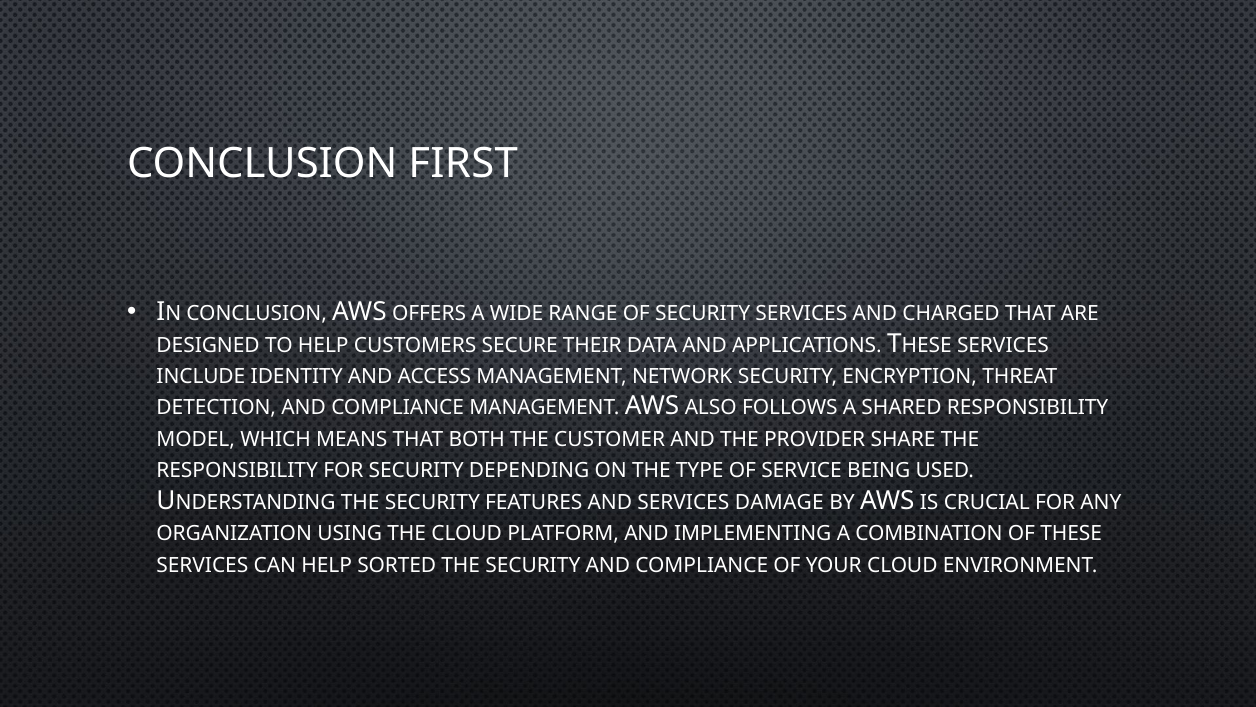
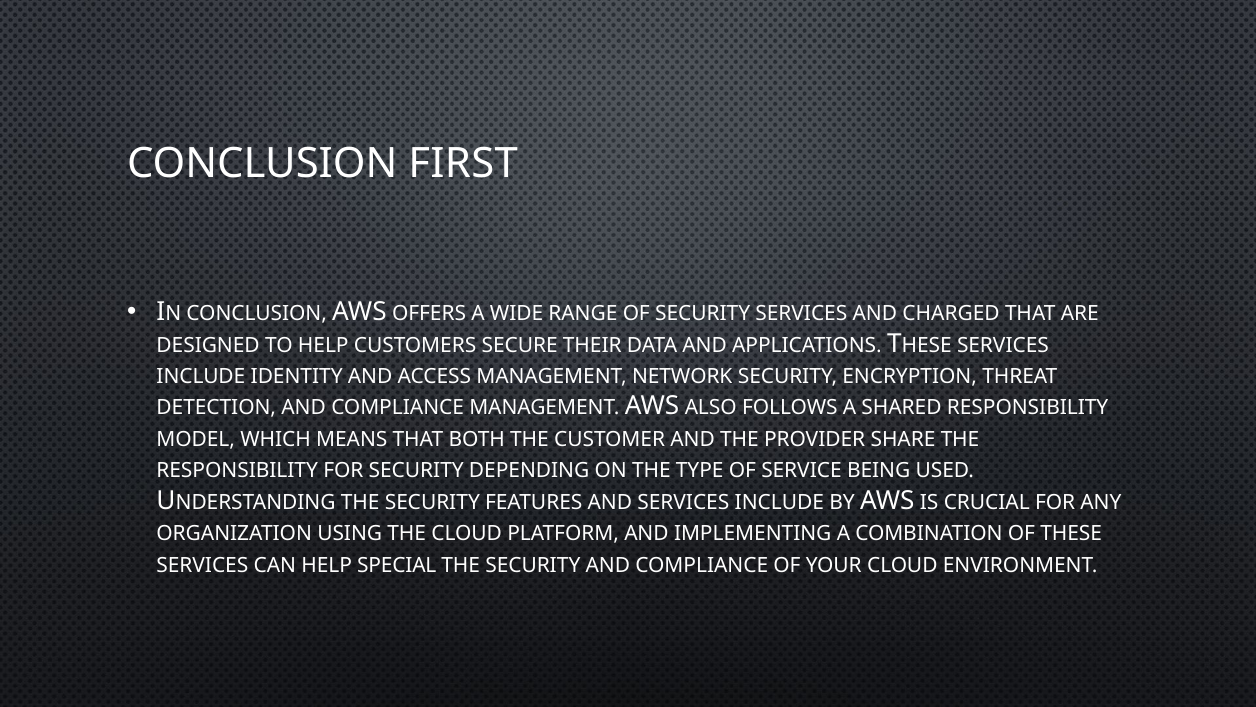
AND SERVICES DAMAGE: DAMAGE -> INCLUDE (779, 502)
SORTED: SORTED -> SPECIAL (397, 565)
